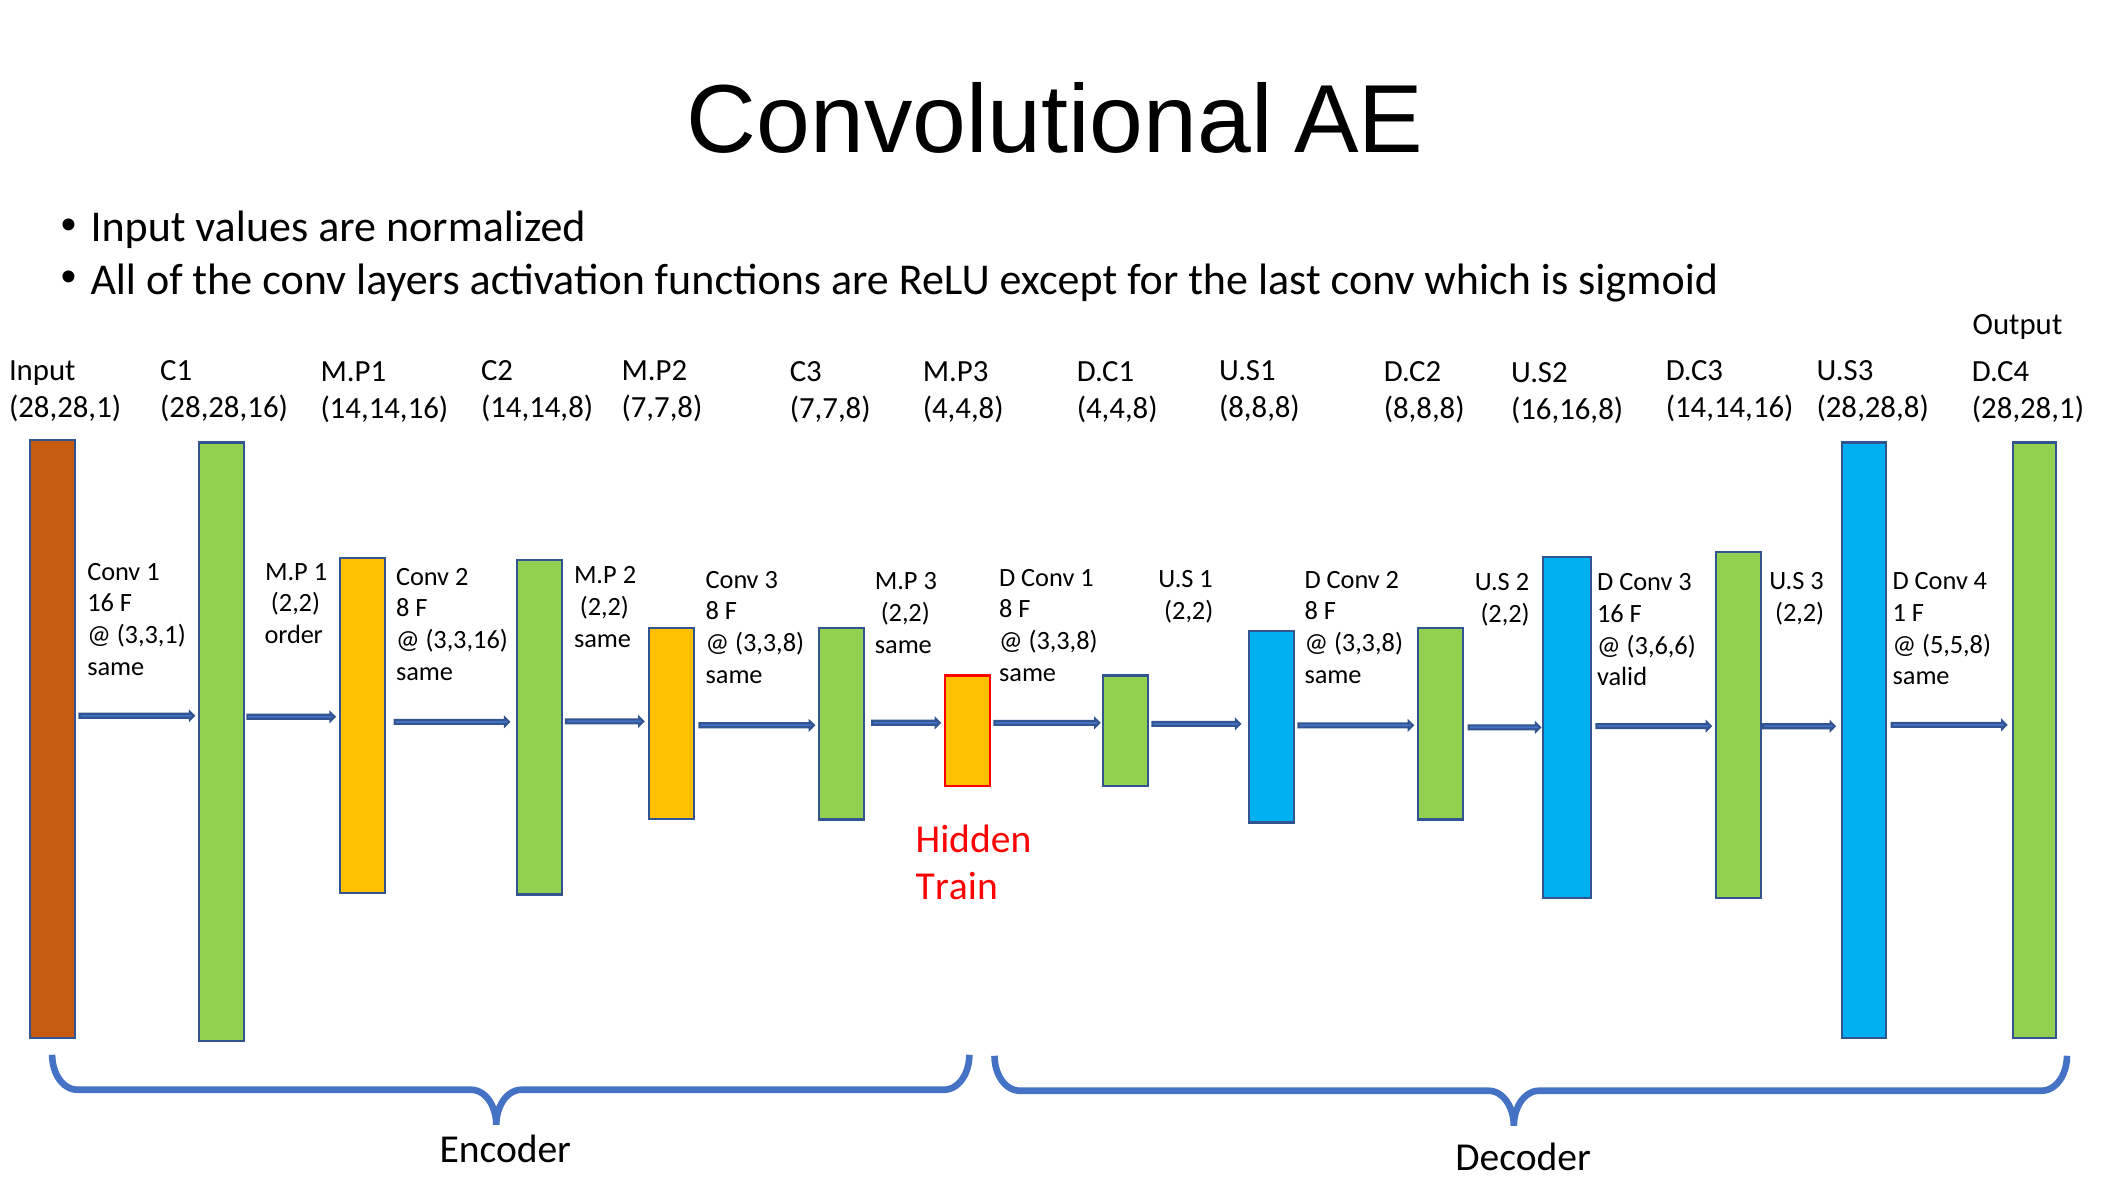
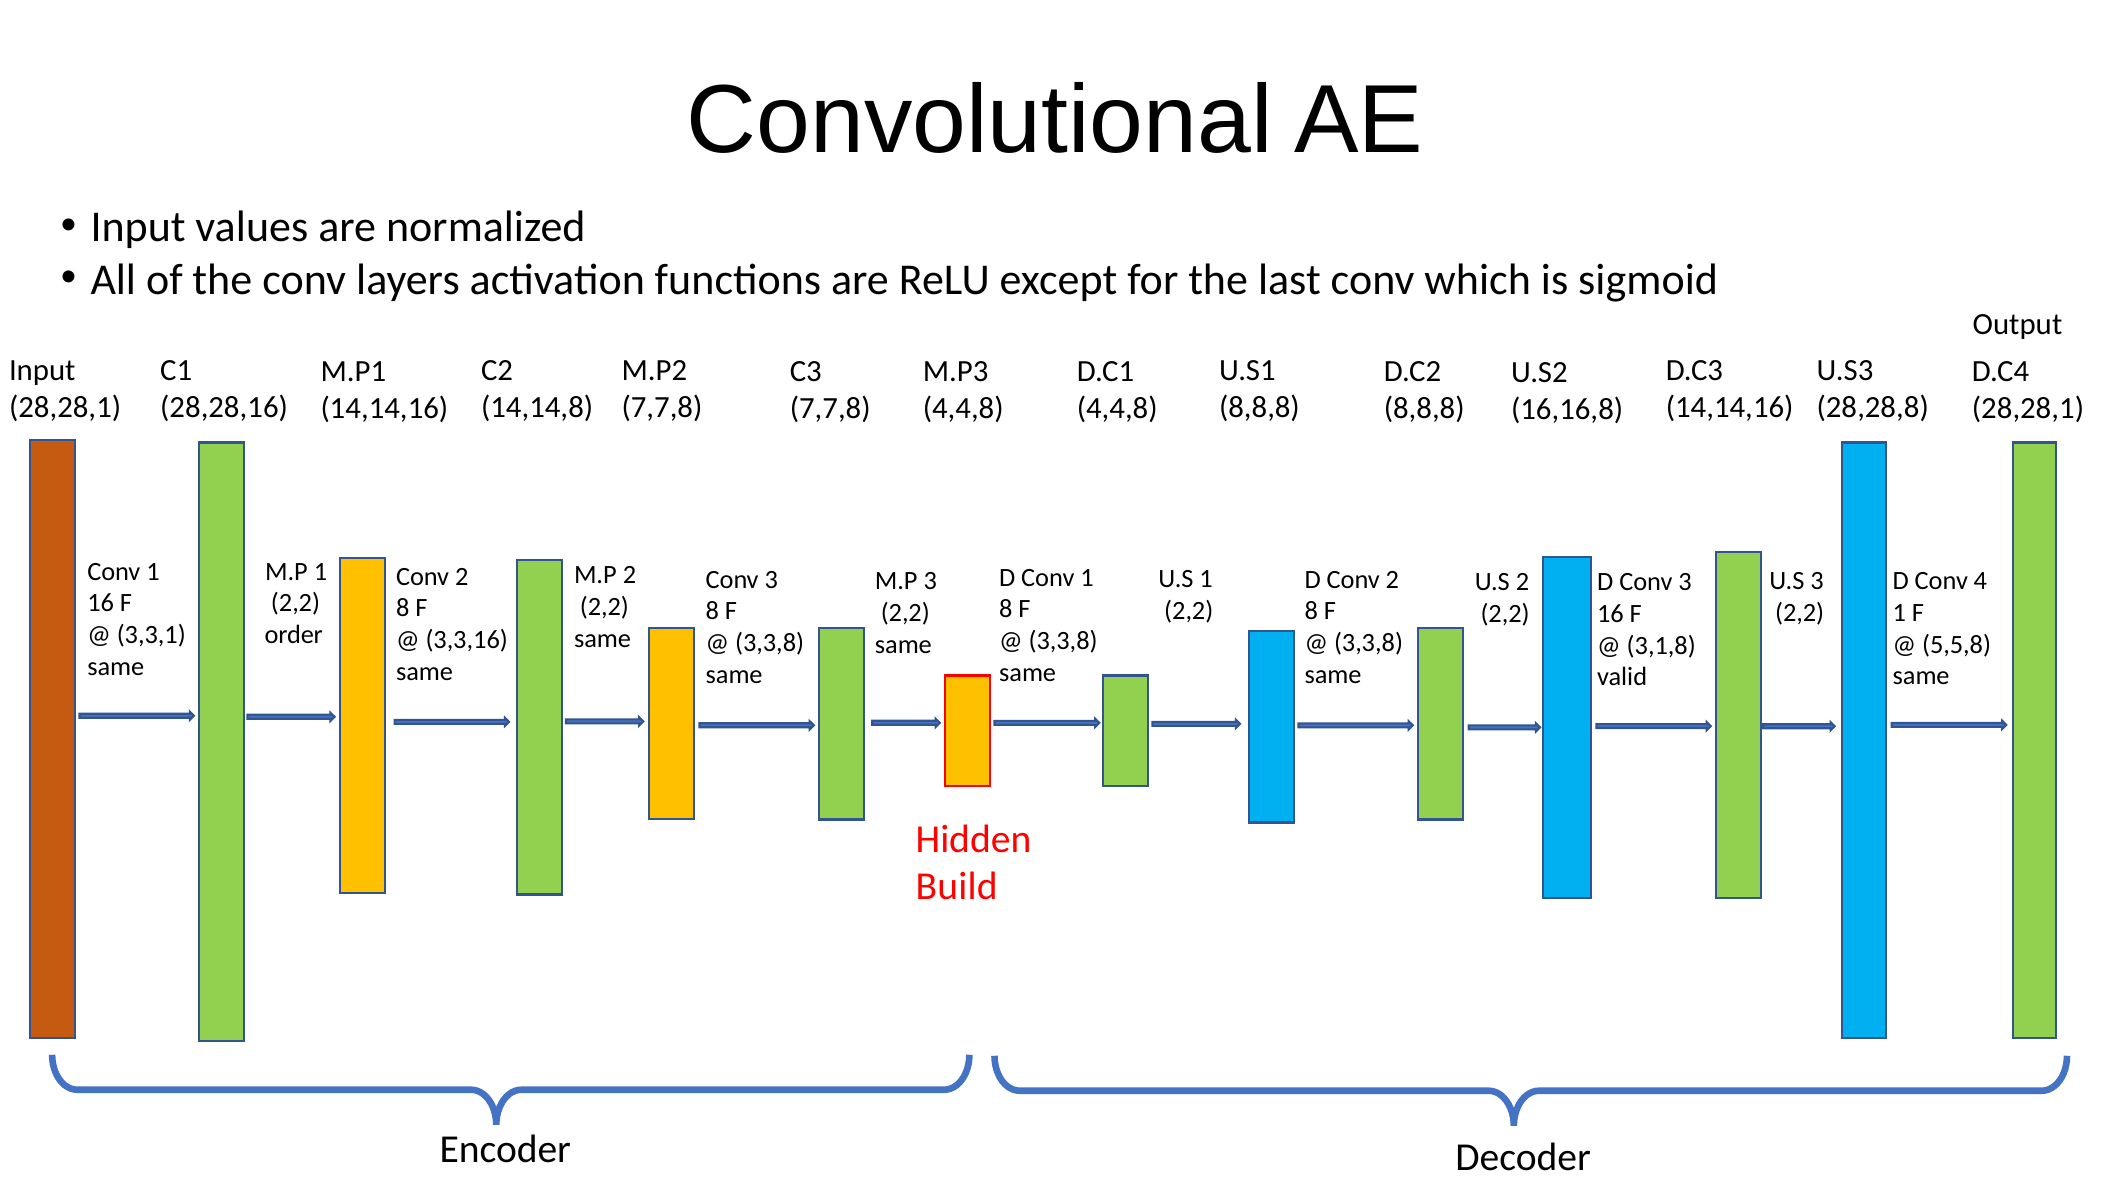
3,6,6: 3,6,6 -> 3,1,8 (1661, 646)
Train: Train -> Build (957, 887)
